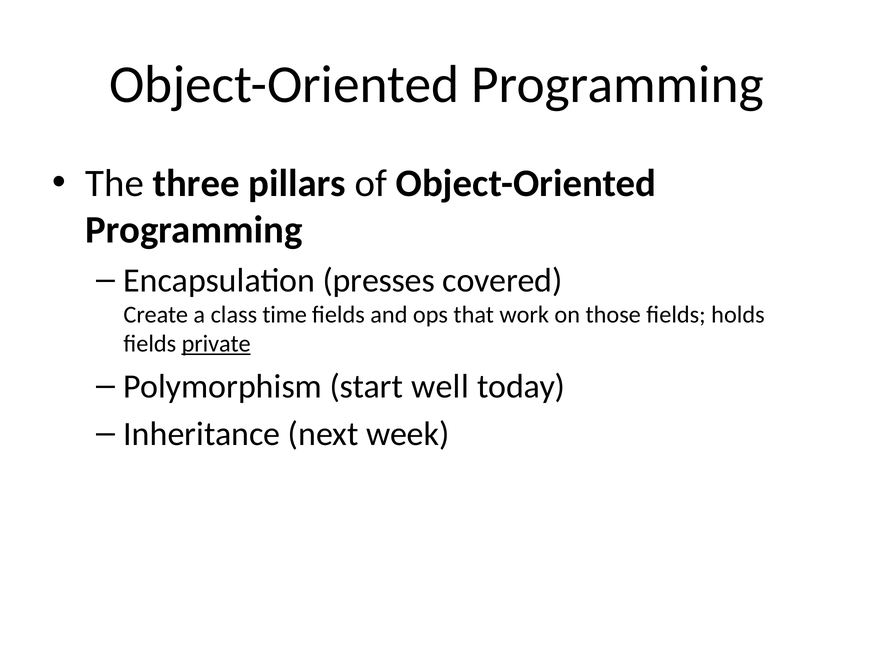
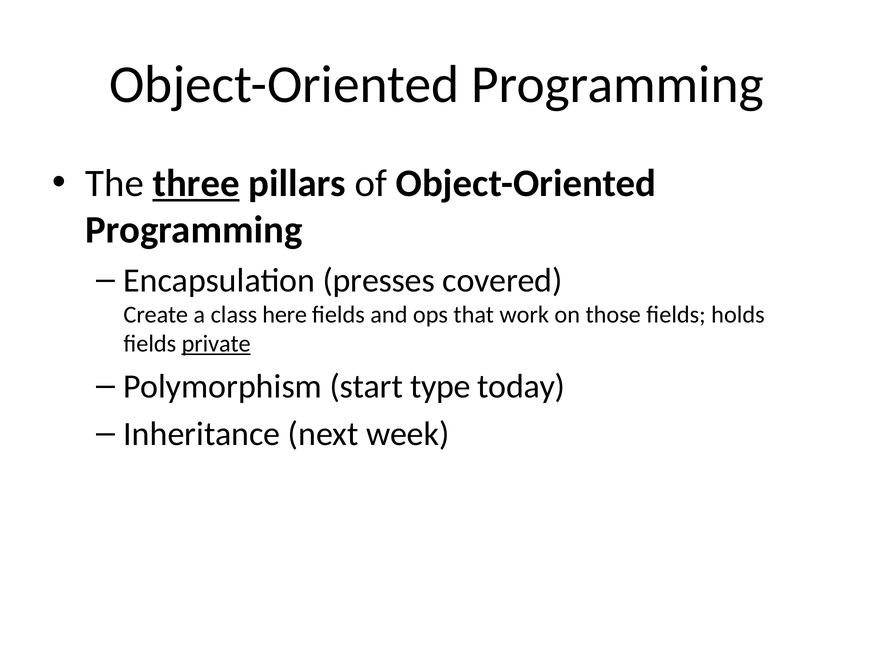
three underline: none -> present (196, 183)
time: time -> here (285, 314)
well: well -> type (440, 386)
